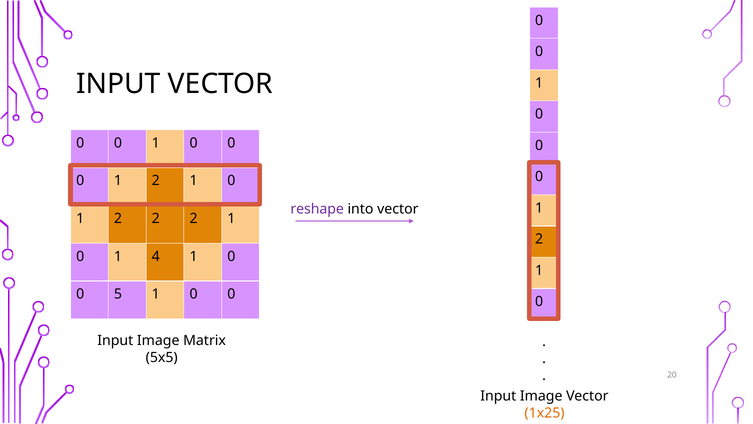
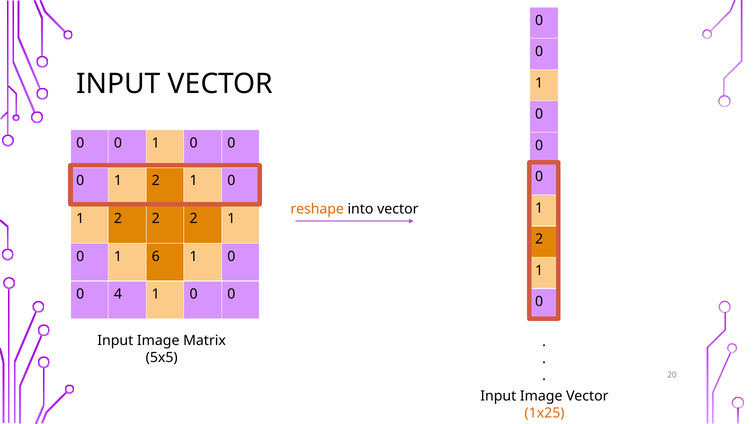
reshape colour: purple -> orange (317, 209)
4: 4 -> 6 (156, 256)
5: 5 -> 4 (118, 294)
